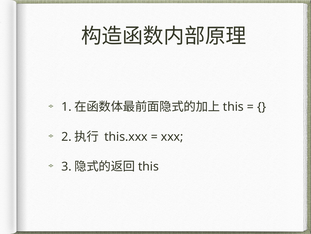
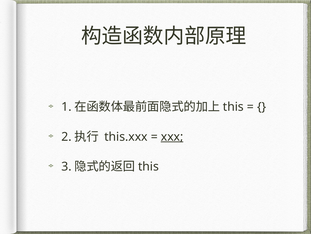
xxx underline: none -> present (172, 136)
